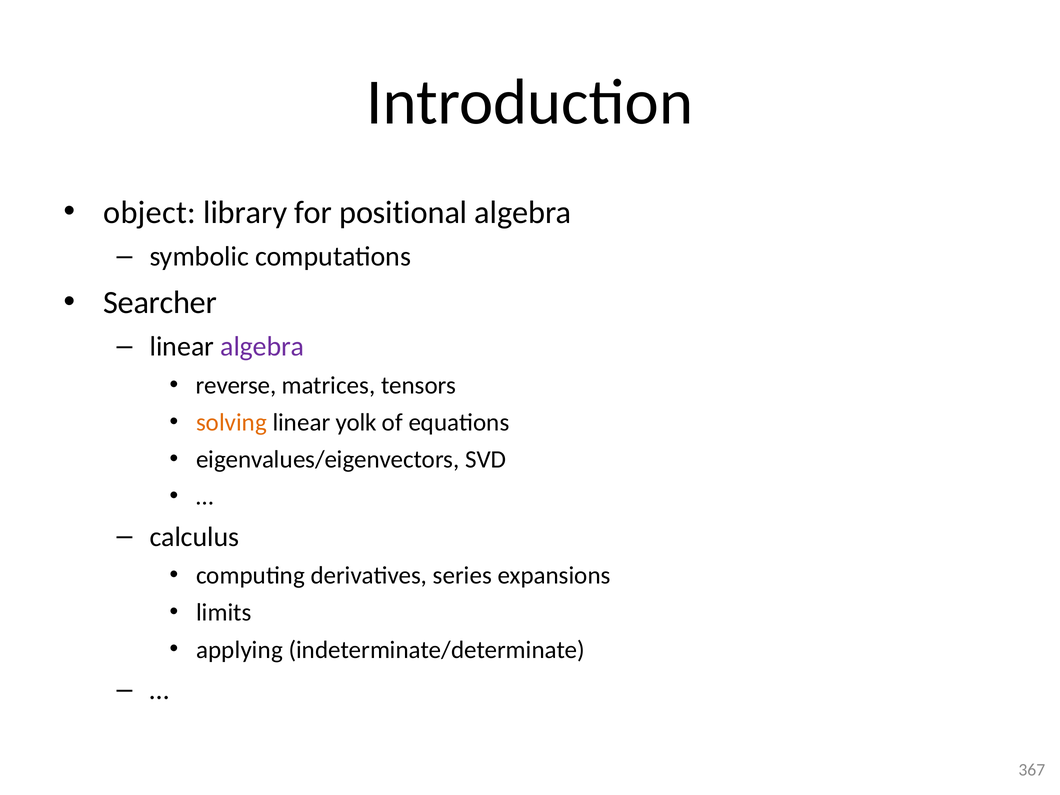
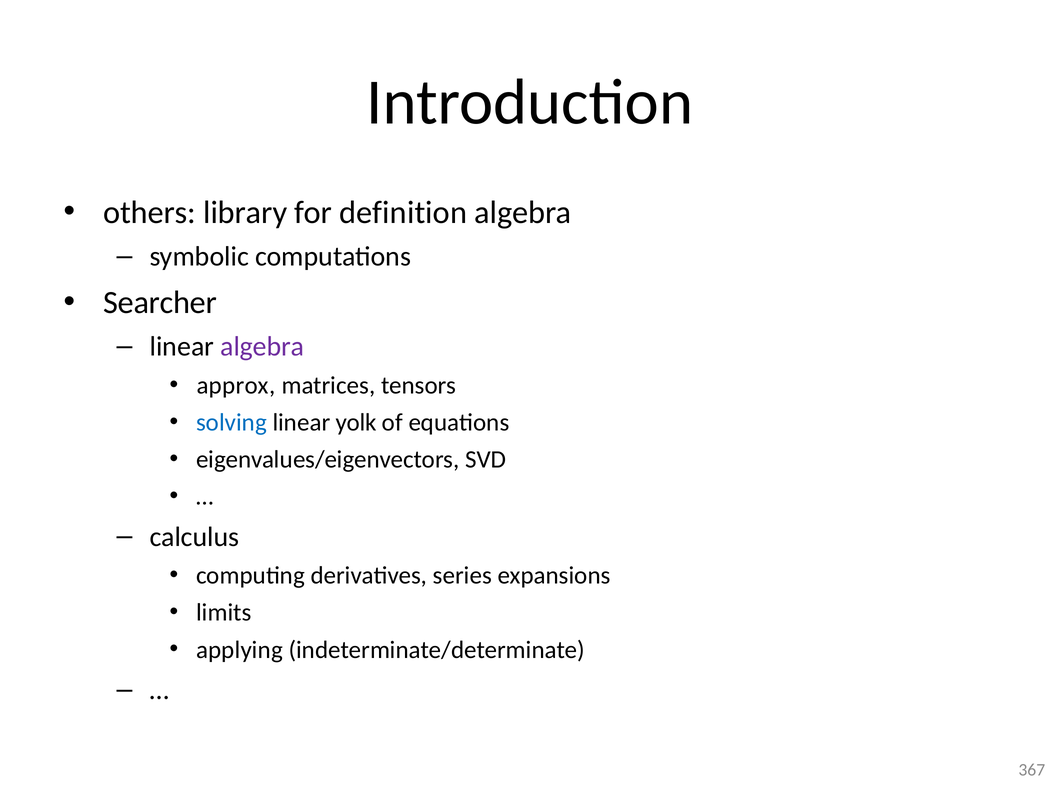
object: object -> others (150, 212)
positional: positional -> definition (403, 212)
reverse: reverse -> approx (236, 385)
solving colour: orange -> blue (231, 422)
